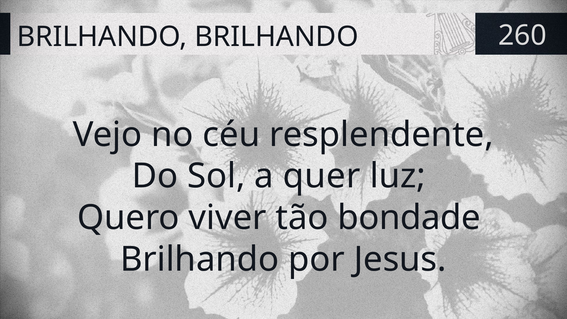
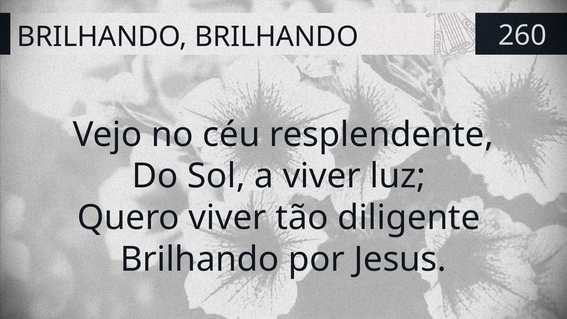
a quer: quer -> viver (322, 176)
bondade: bondade -> diligente (409, 218)
